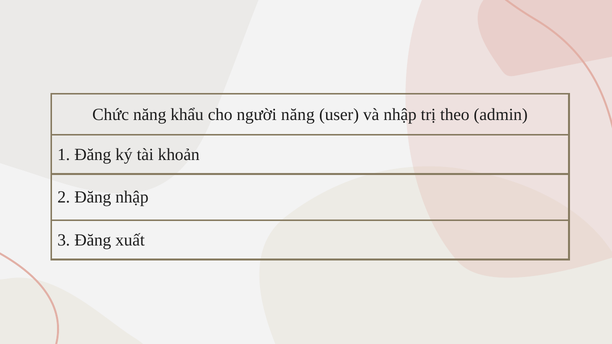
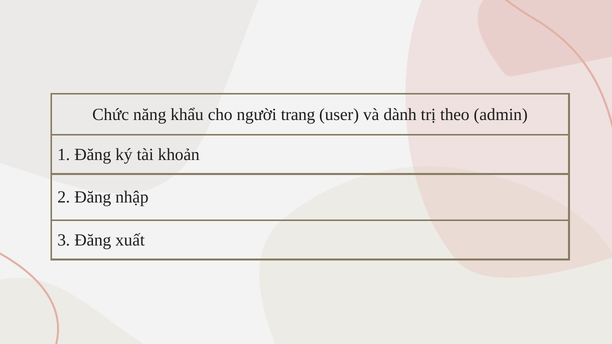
người năng: năng -> trang (298, 114)
và nhập: nhập -> dành (400, 114)
